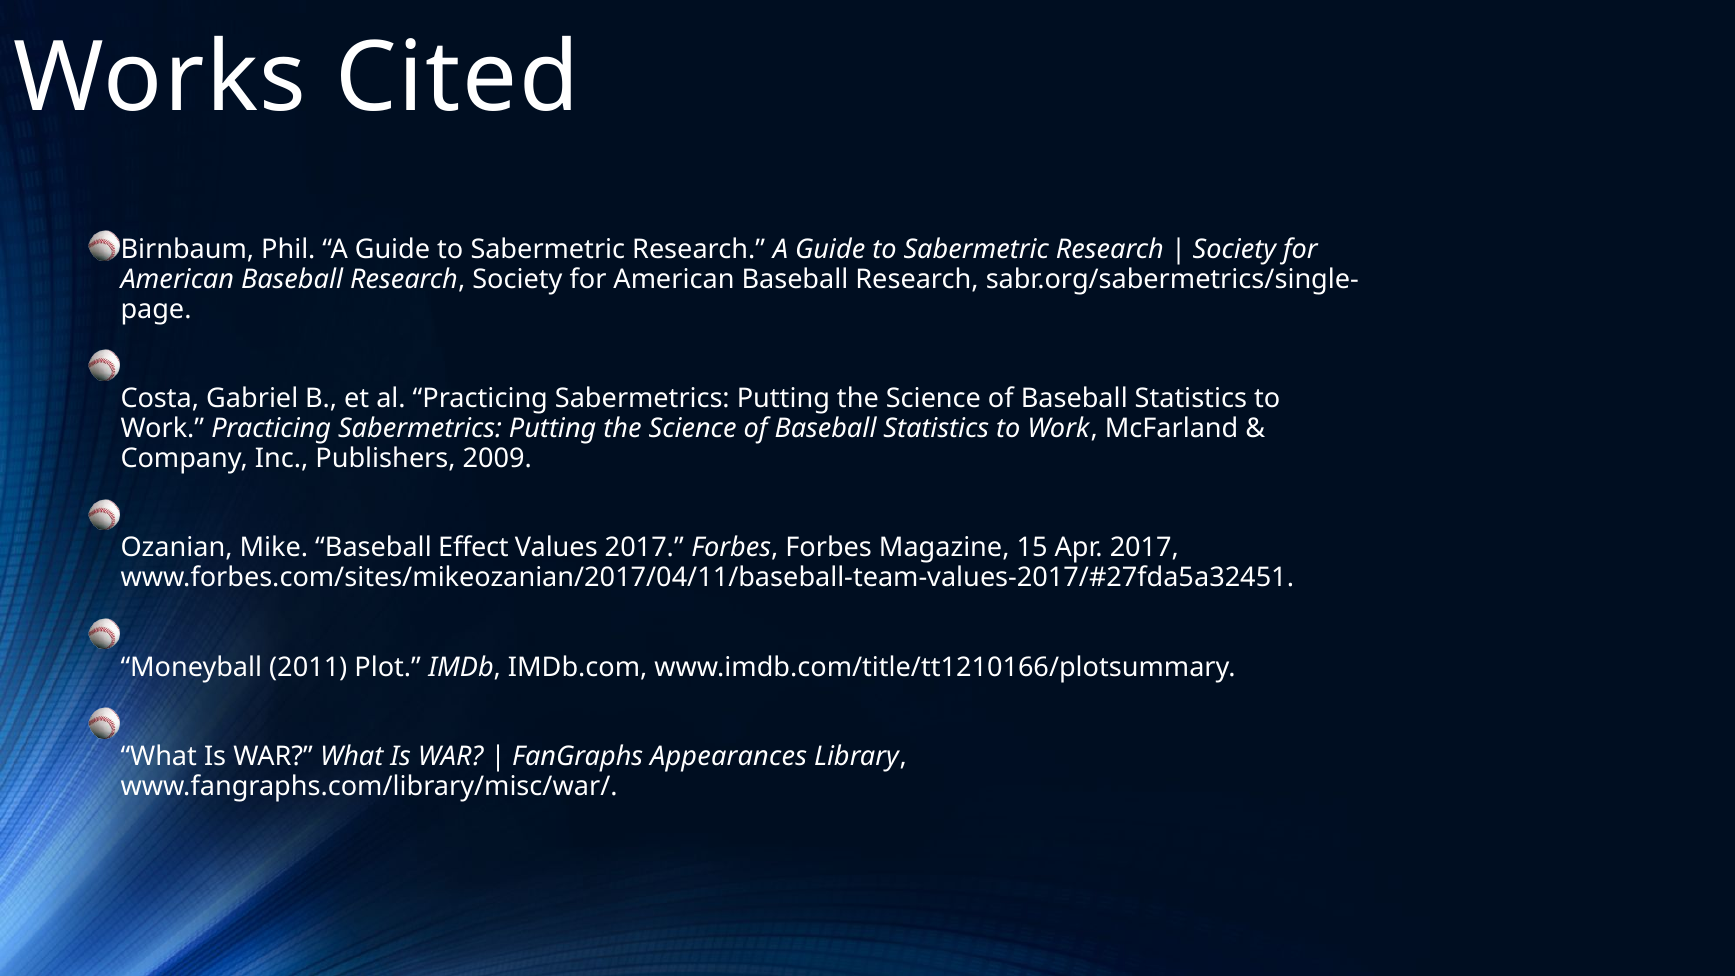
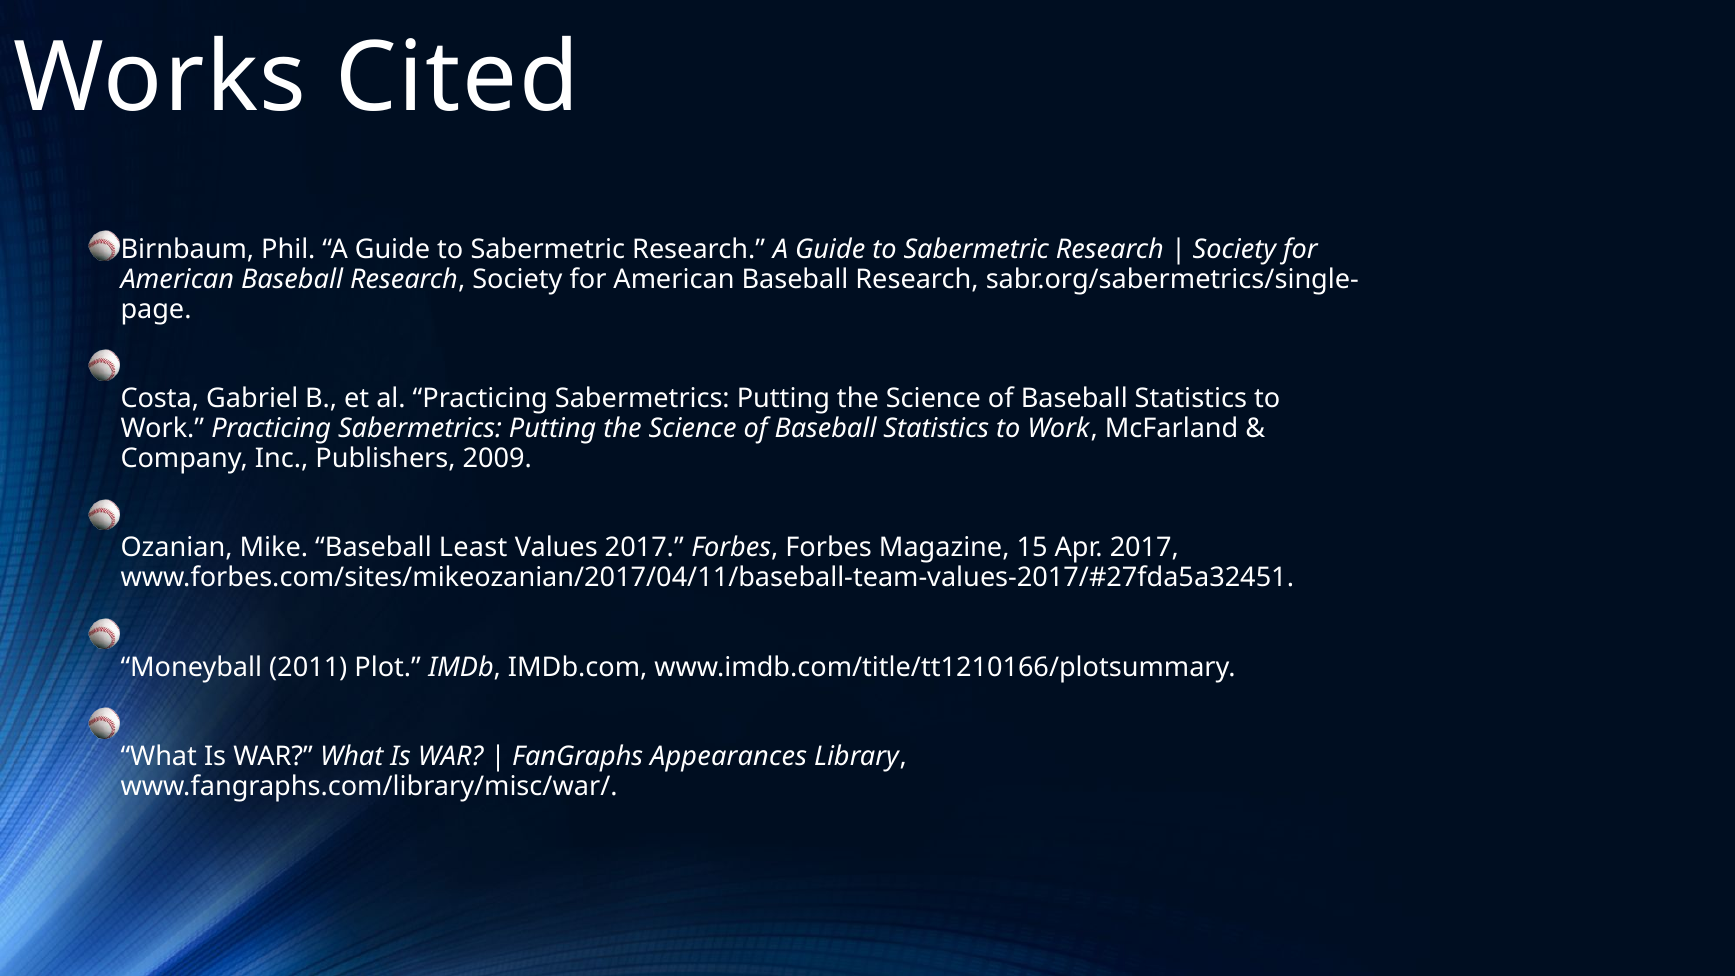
Effect: Effect -> Least (473, 548)
